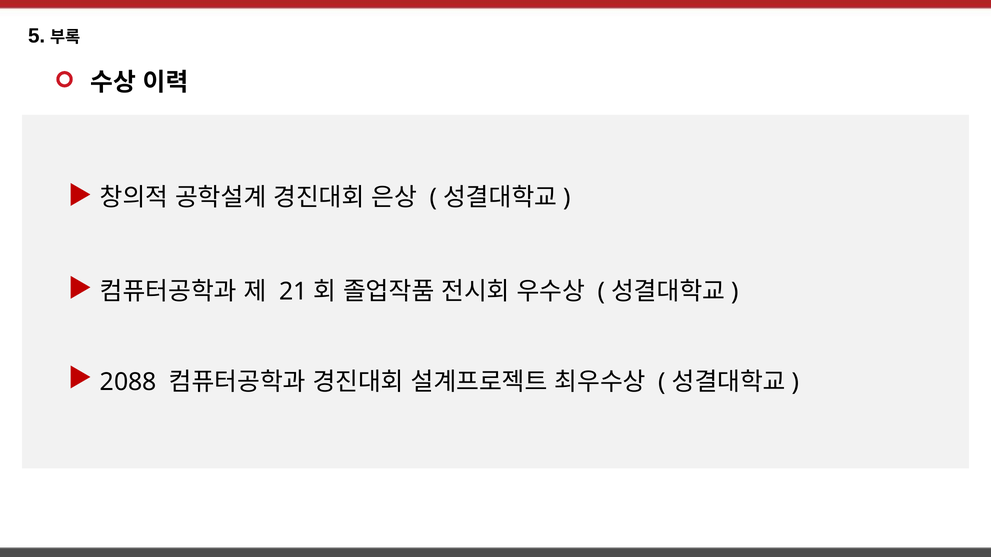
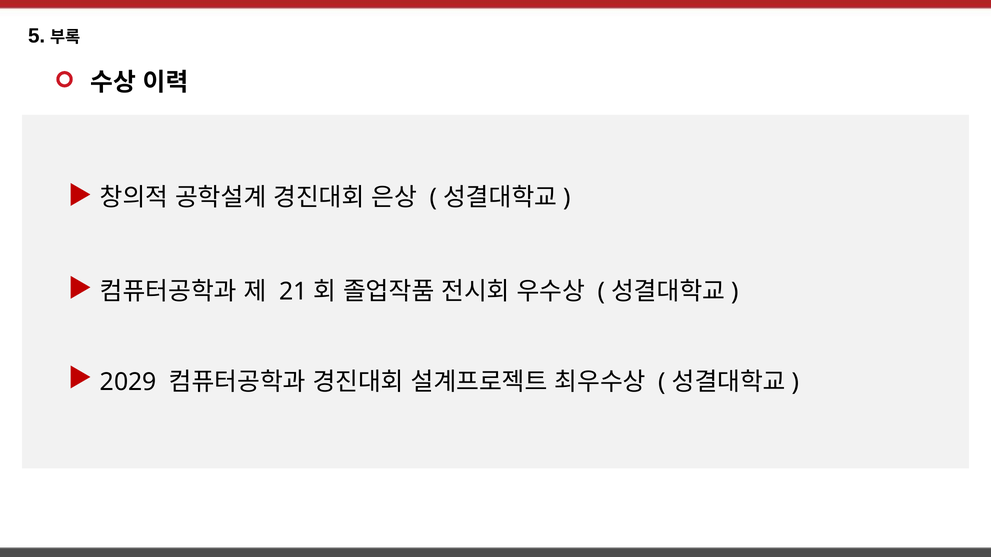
2088: 2088 -> 2029 (128, 382)
